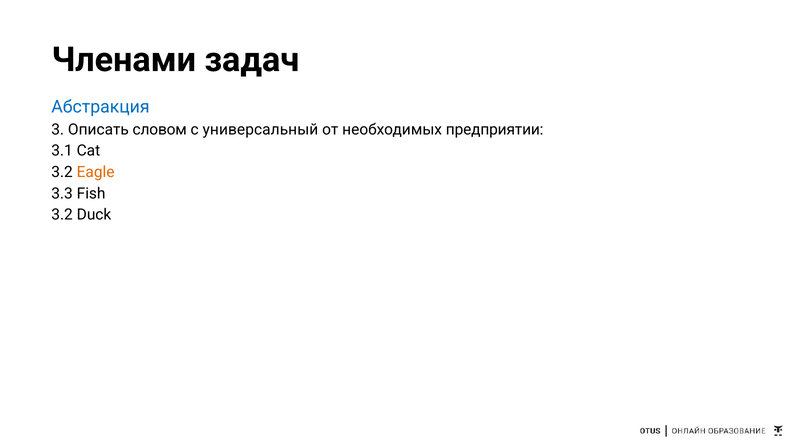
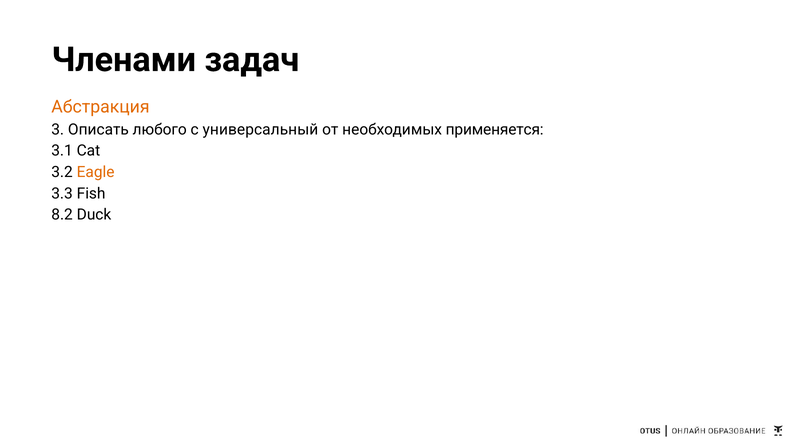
Абстракция colour: blue -> orange (100, 107)
словом: словом -> любого (160, 129)
предприятии: предприятии -> применяется (495, 129)
3.2: 3.2 -> 8.2 (62, 215)
